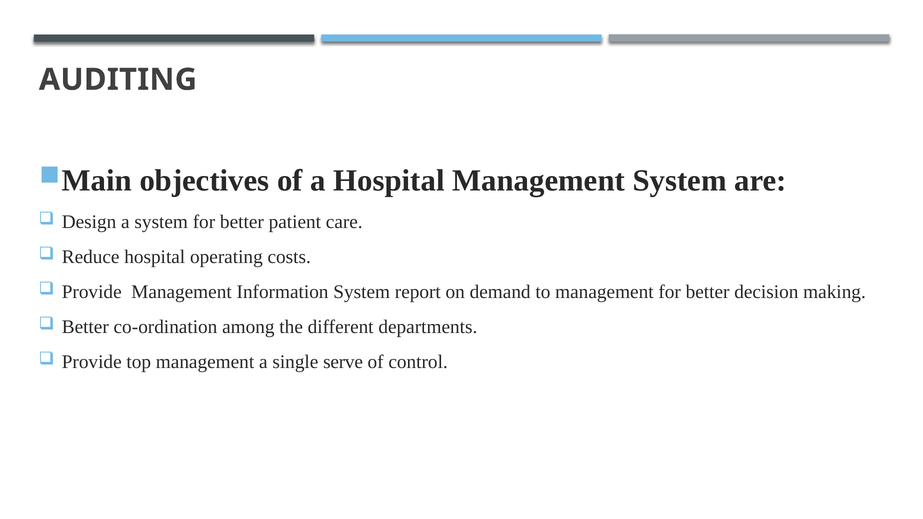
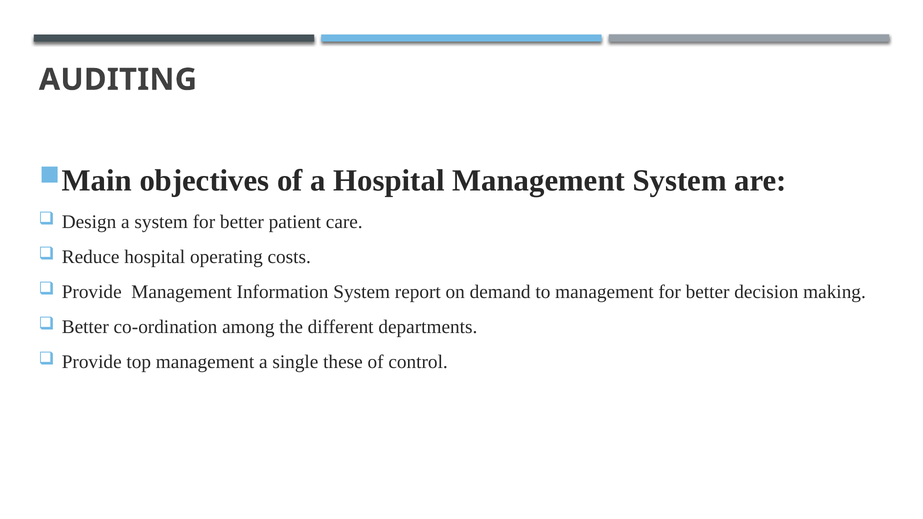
serve: serve -> these (343, 362)
